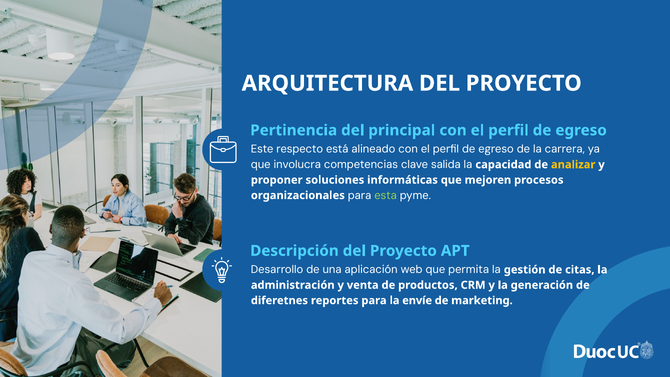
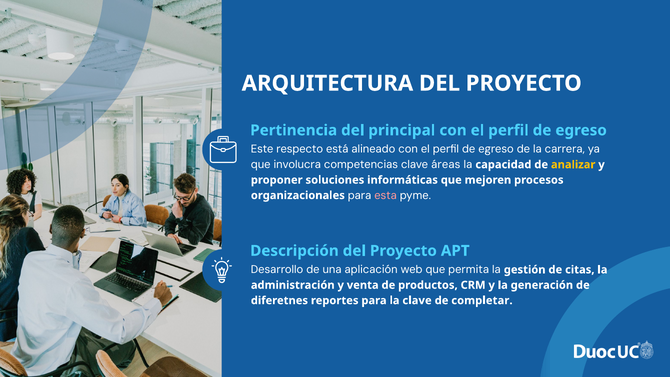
salida: salida -> áreas (446, 165)
esta colour: light green -> pink (386, 195)
la envíe: envíe -> clave (417, 300)
marketing: marketing -> completar (482, 300)
